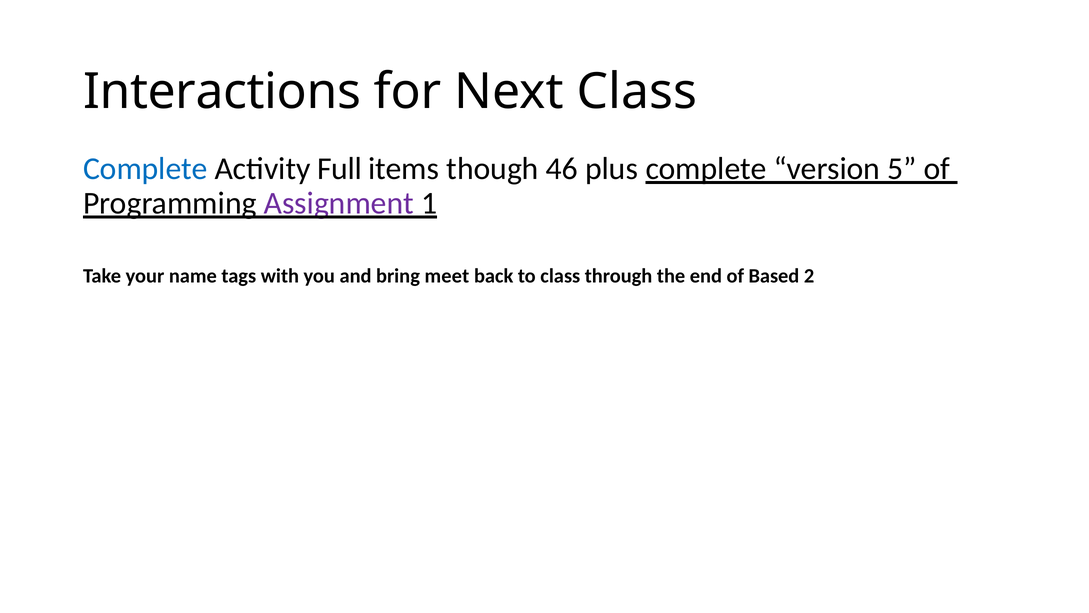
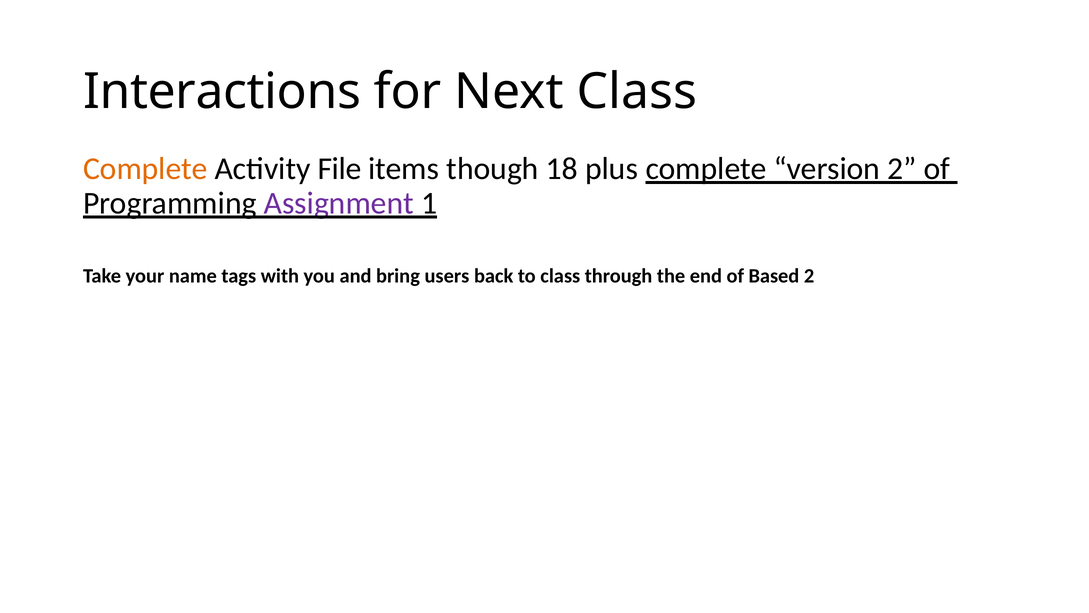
Complete colour: blue -> orange (145, 169)
Full: Full -> File (339, 169)
46: 46 -> 18 (562, 169)
version 5: 5 -> 2 (902, 169)
meet: meet -> users (447, 276)
